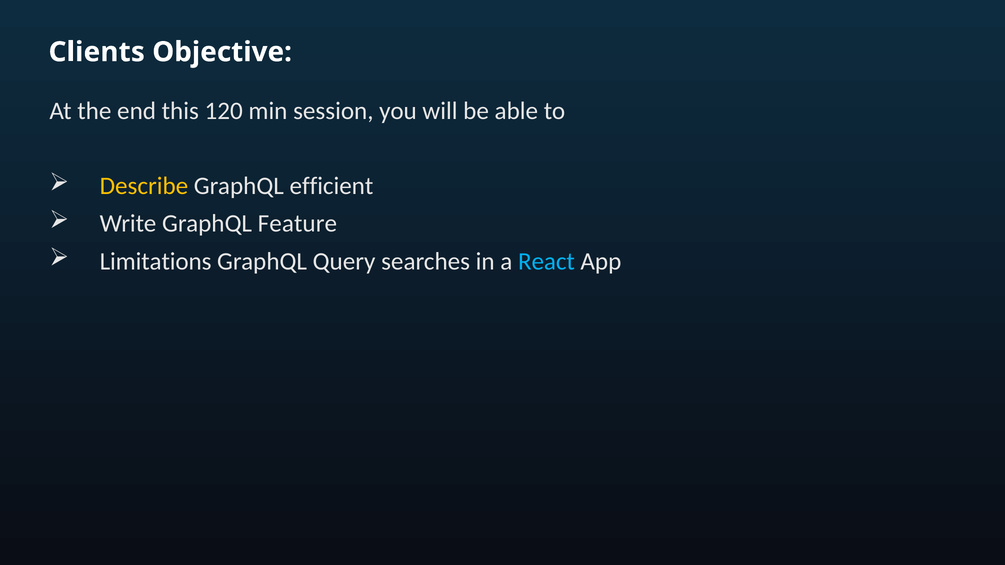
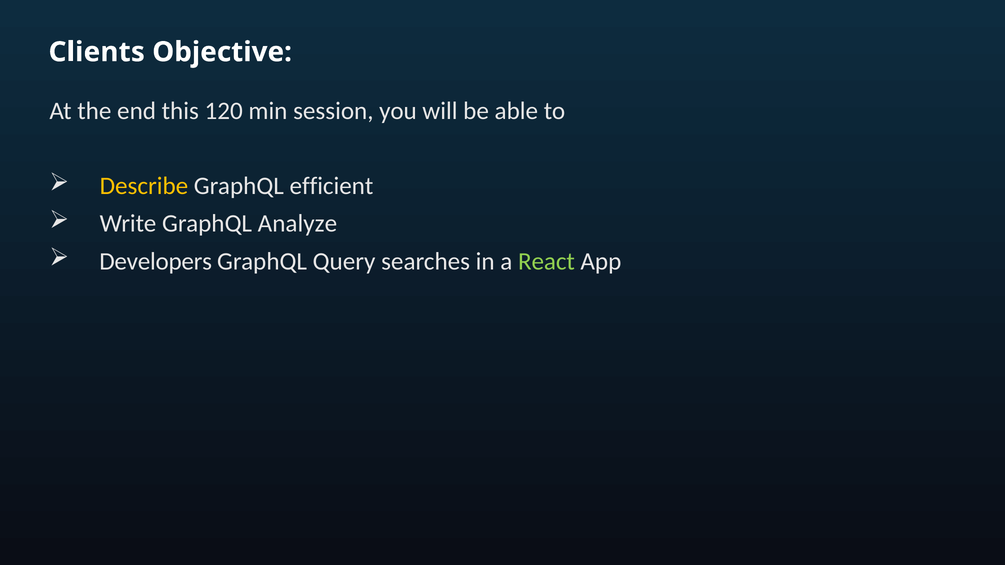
Feature: Feature -> Analyze (297, 224)
Limitations: Limitations -> Developers (156, 261)
React colour: light blue -> light green (546, 261)
